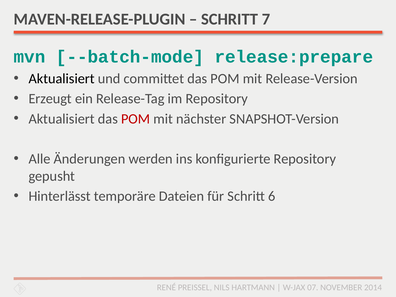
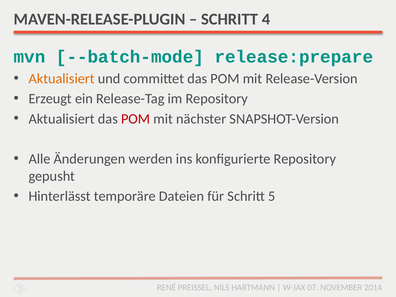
7: 7 -> 4 (266, 19)
Aktualisiert colour: black -> orange (62, 79)
6: 6 -> 5 (272, 196)
